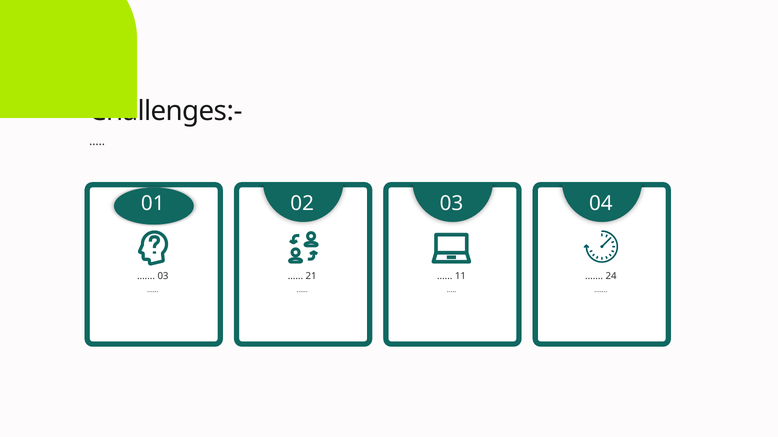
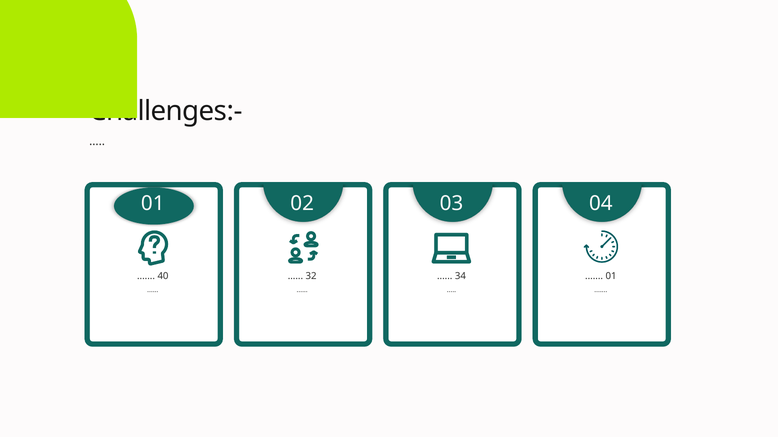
03: 03 -> 40 (163, 276)
21: 21 -> 32 (311, 276)
11: 11 -> 34 (460, 276)
24: 24 -> 01 (611, 276)
